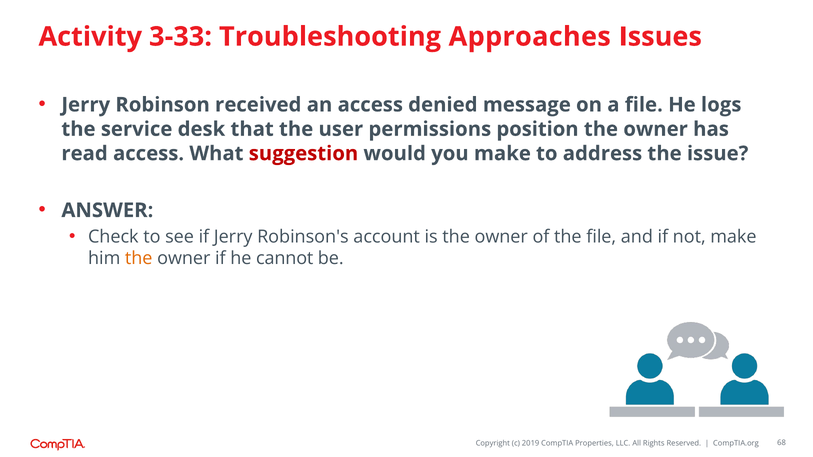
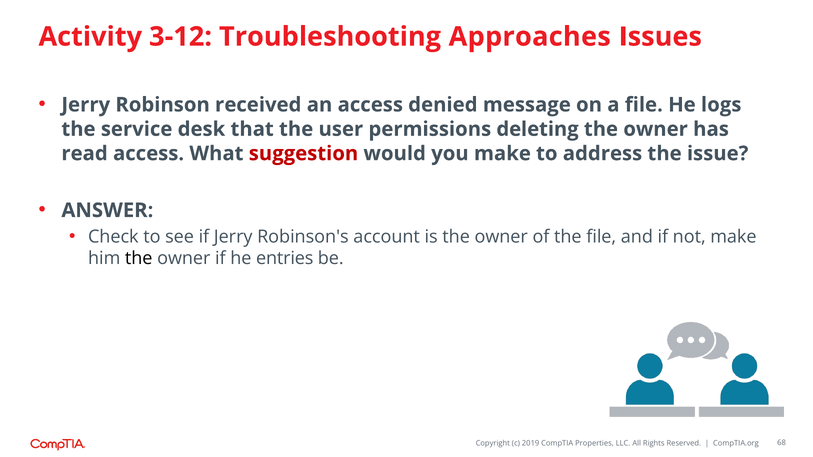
3-33: 3-33 -> 3-12 (181, 37)
position: position -> deleting (538, 129)
the colour: orange -> black (139, 259)
cannot: cannot -> entries (285, 259)
